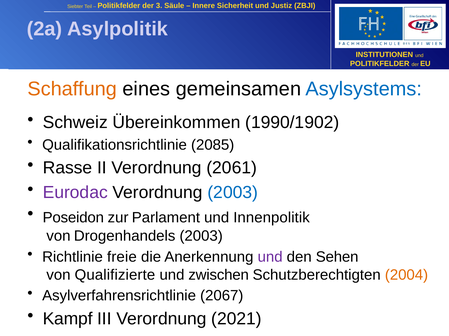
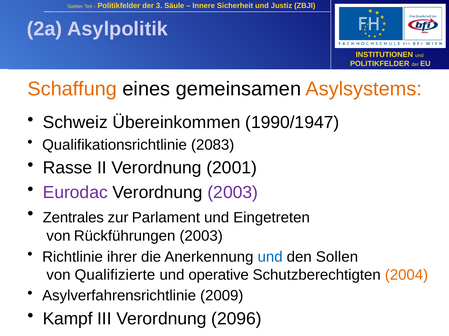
Asylsystems colour: blue -> orange (364, 89)
1990/1902: 1990/1902 -> 1990/1947 (292, 123)
2085: 2085 -> 2083 (213, 145)
2061: 2061 -> 2001 (232, 168)
2003 colour: blue -> purple (233, 193)
Poseidon: Poseidon -> Zentrales (73, 218)
Innenpolitik: Innenpolitik -> Eingetreten (272, 218)
Drogenhandels: Drogenhandels -> Rückführungen (125, 236)
freie: freie -> ihrer (122, 257)
und colour: purple -> blue (270, 257)
Sehen: Sehen -> Sollen (337, 257)
zwischen: zwischen -> operative (219, 275)
2067: 2067 -> 2009 (222, 296)
2021: 2021 -> 2096 (236, 319)
